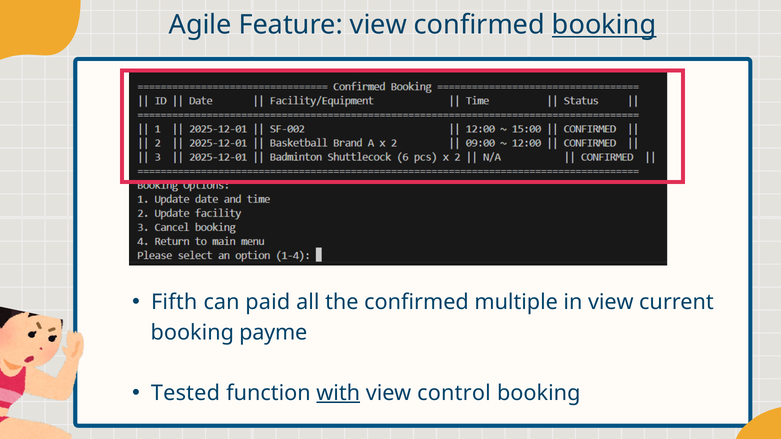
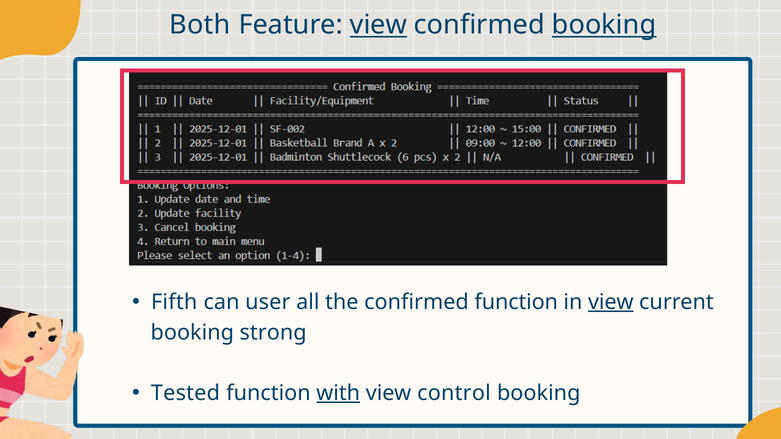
Agile: Agile -> Both (200, 25)
view underline: none -> present (378, 25)
paid: paid -> user (268, 302)
confirmed multiple: multiple -> function (516, 302)
view underline: none -> present (611, 302)
payme: payme -> strong (273, 333)
